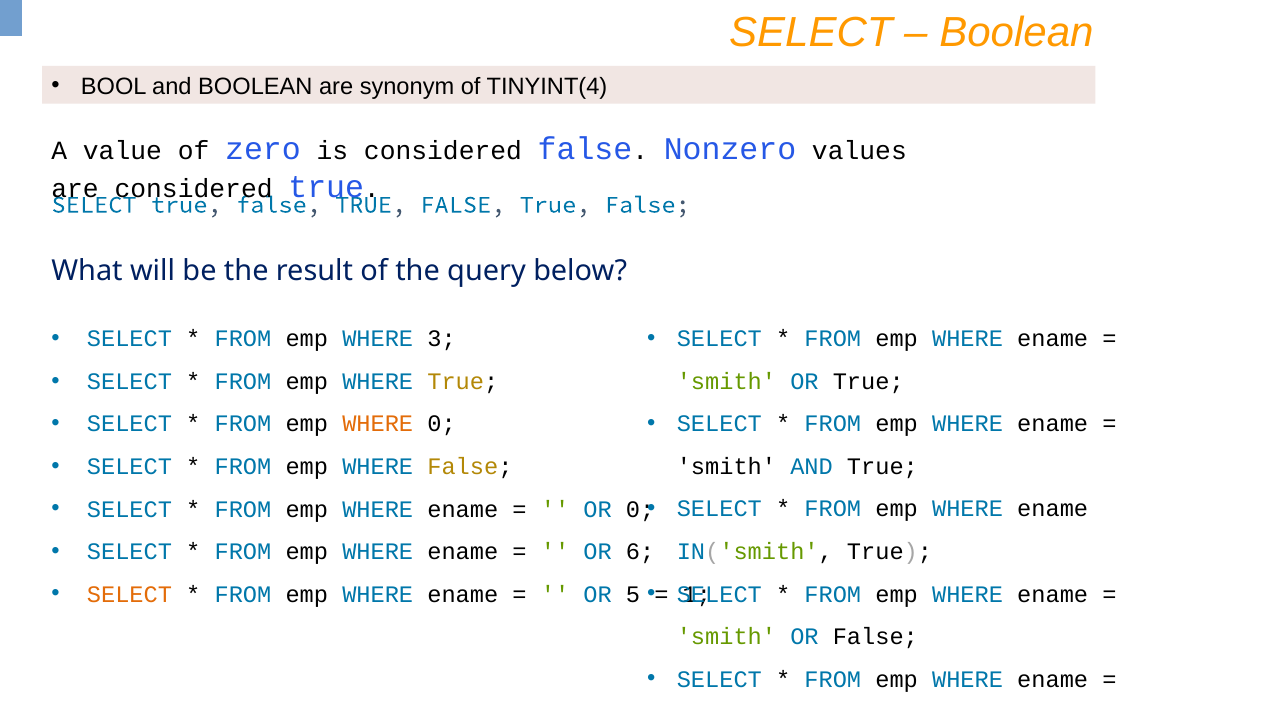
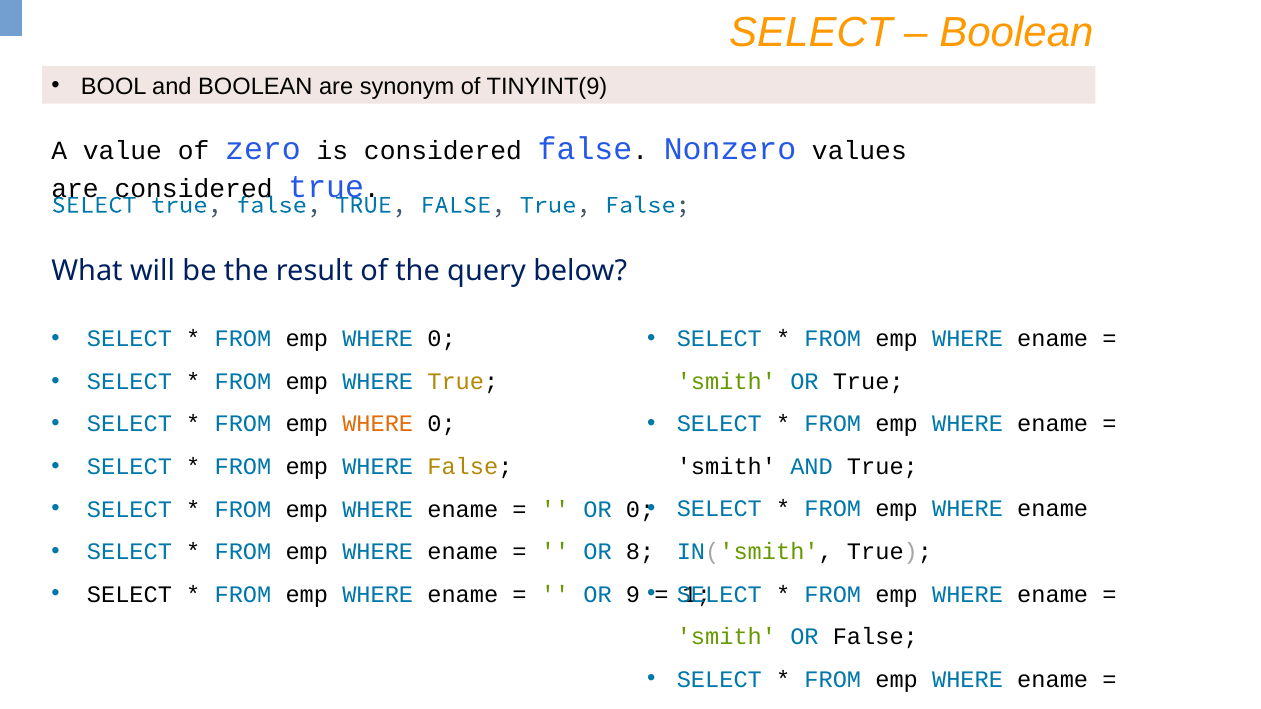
TINYINT(4: TINYINT(4 -> TINYINT(9 (547, 86)
3: 3 -> 0 (442, 339)
6: 6 -> 8 (640, 552)
SELECT colour: orange -> black (129, 595)
5: 5 -> 9 (633, 595)
